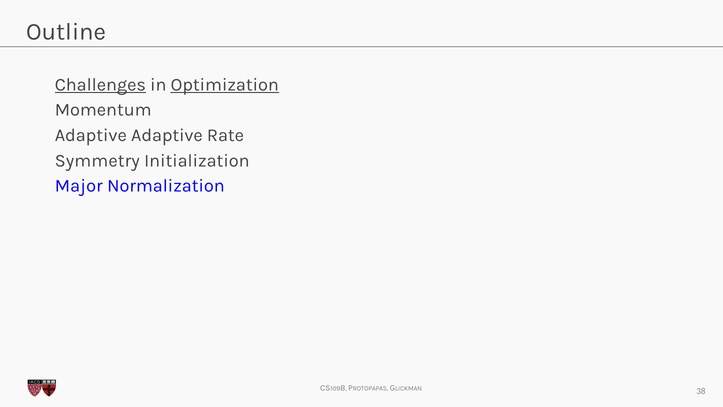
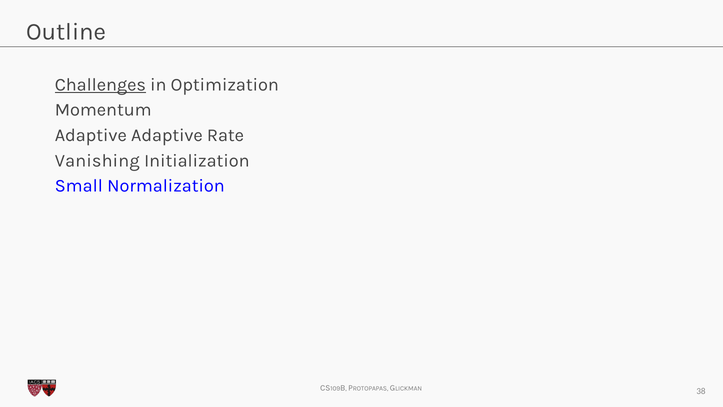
Optimization underline: present -> none (225, 85)
Symmetry: Symmetry -> Vanishing (97, 161)
Major: Major -> Small (79, 186)
